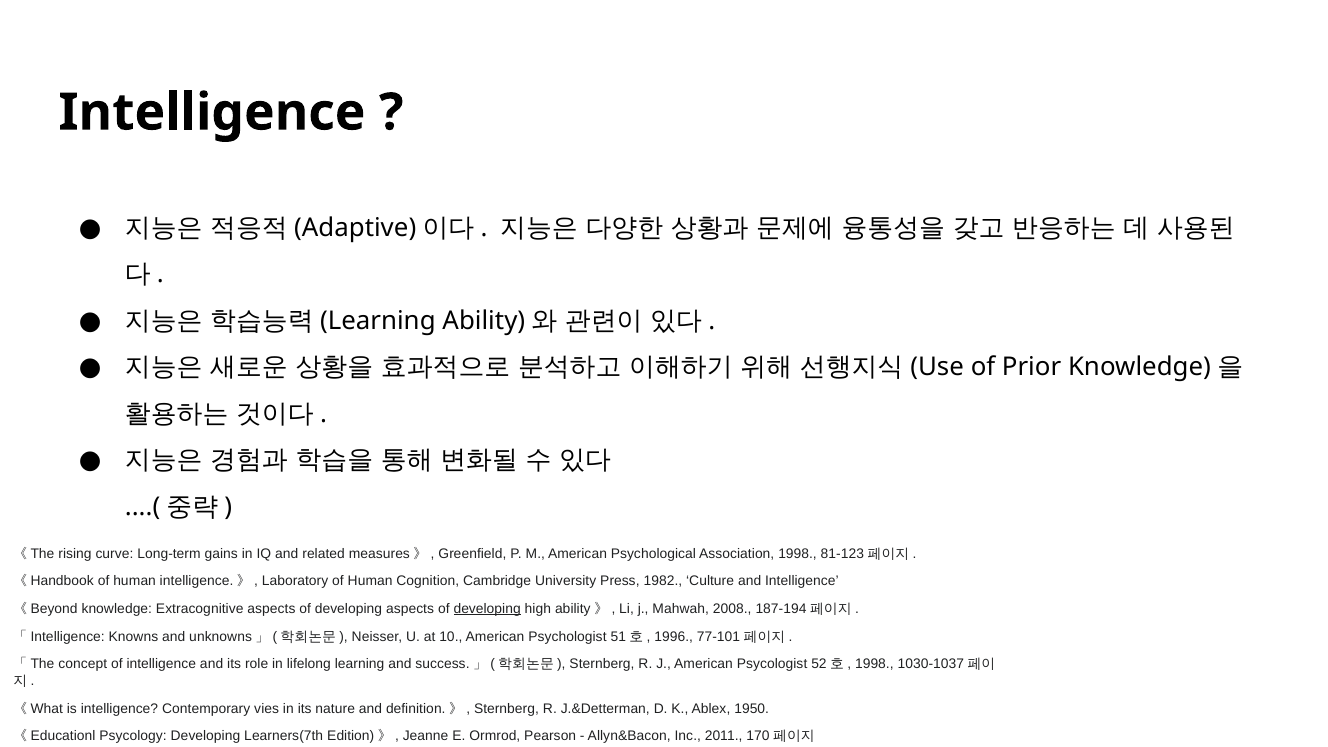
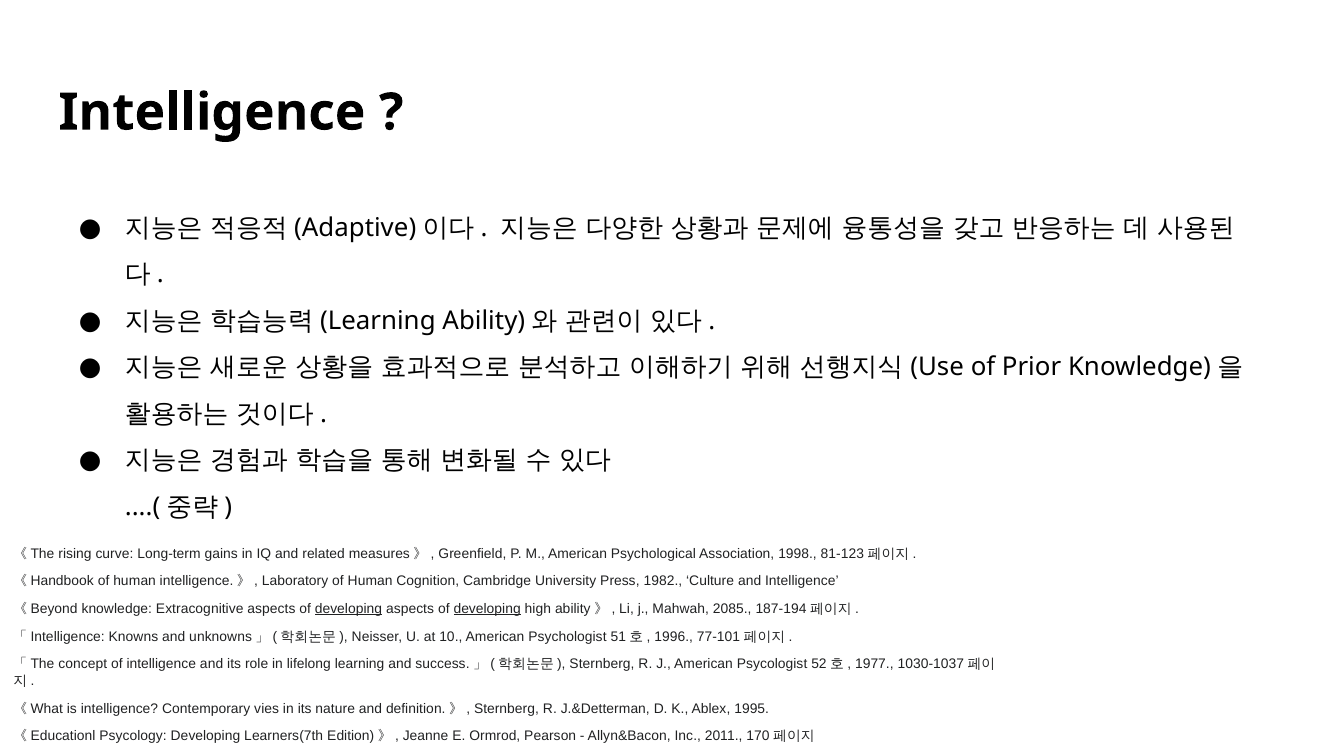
developing underline: none -> present (348, 609)
2008: 2008 -> 2085 (732, 609)
1998: 1998 -> 1977 (874, 664)
1950: 1950 -> 1995 (752, 709)
